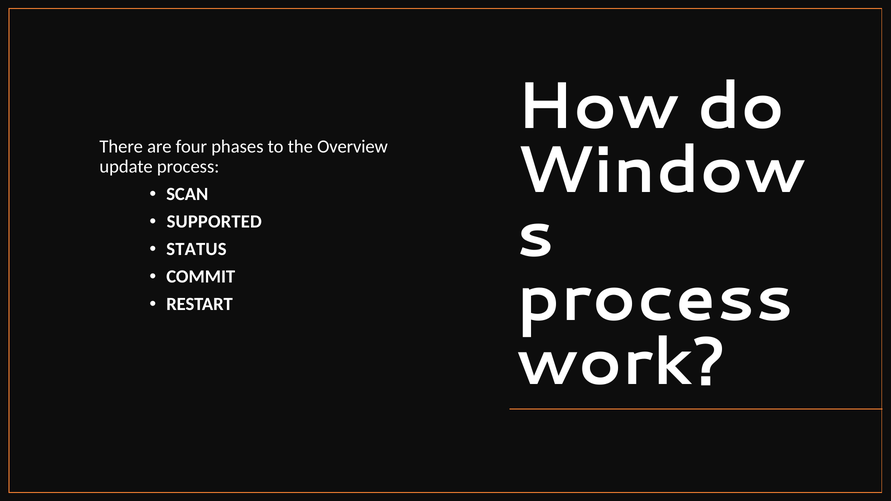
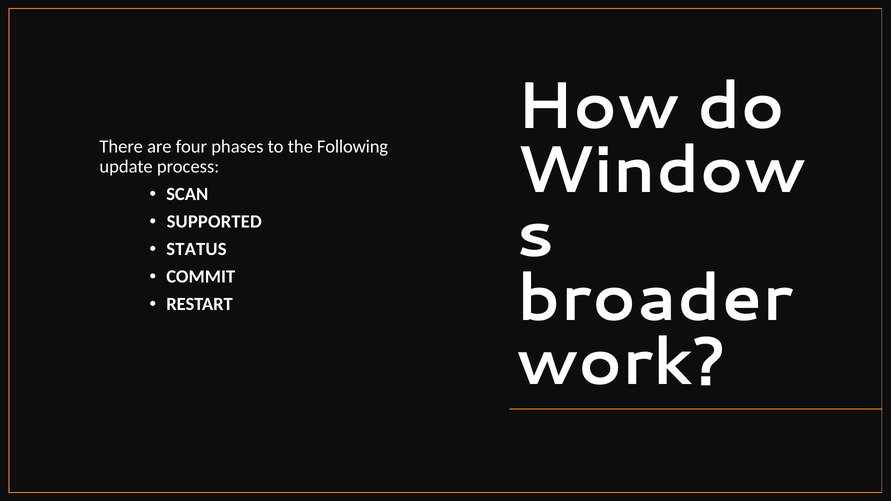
Overview: Overview -> Following (352, 147)
process: process -> broader (655, 299)
